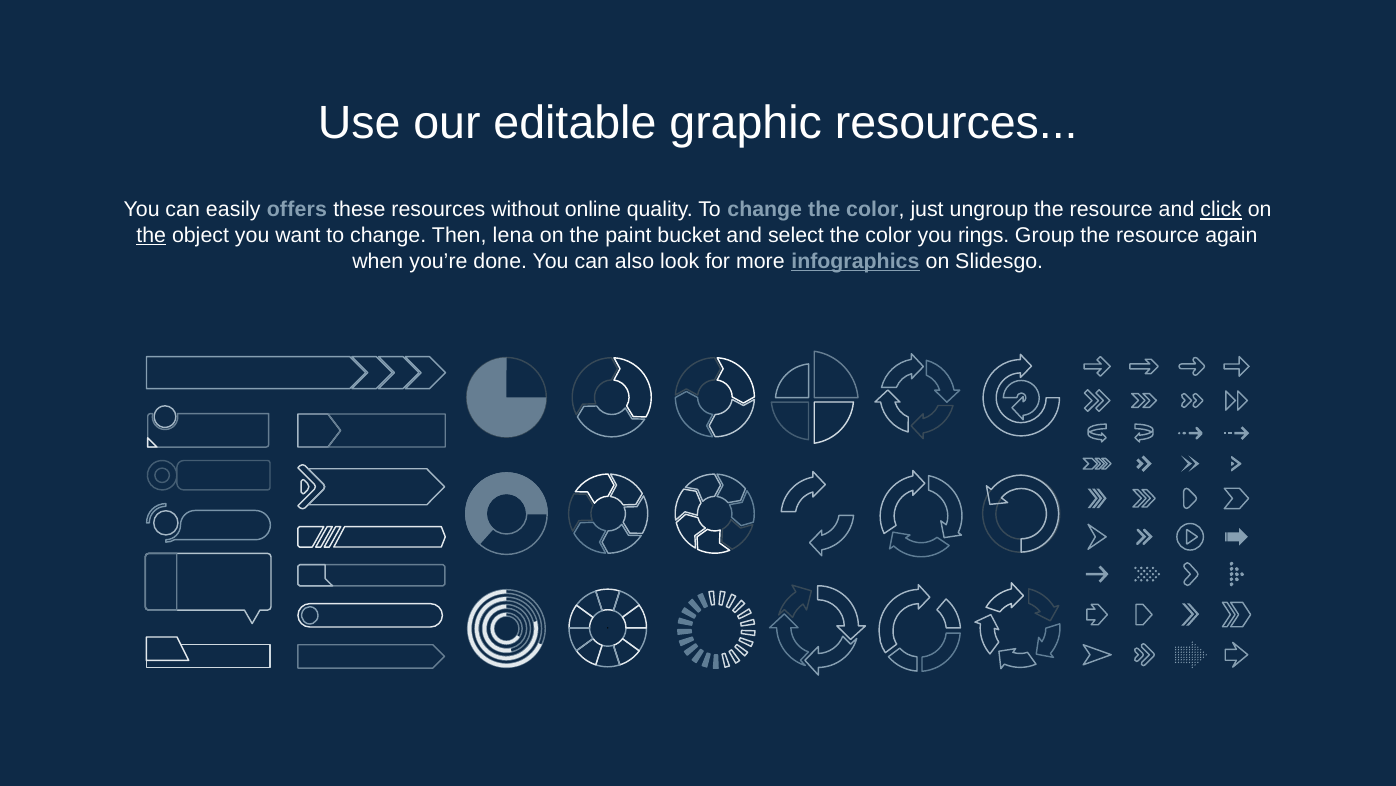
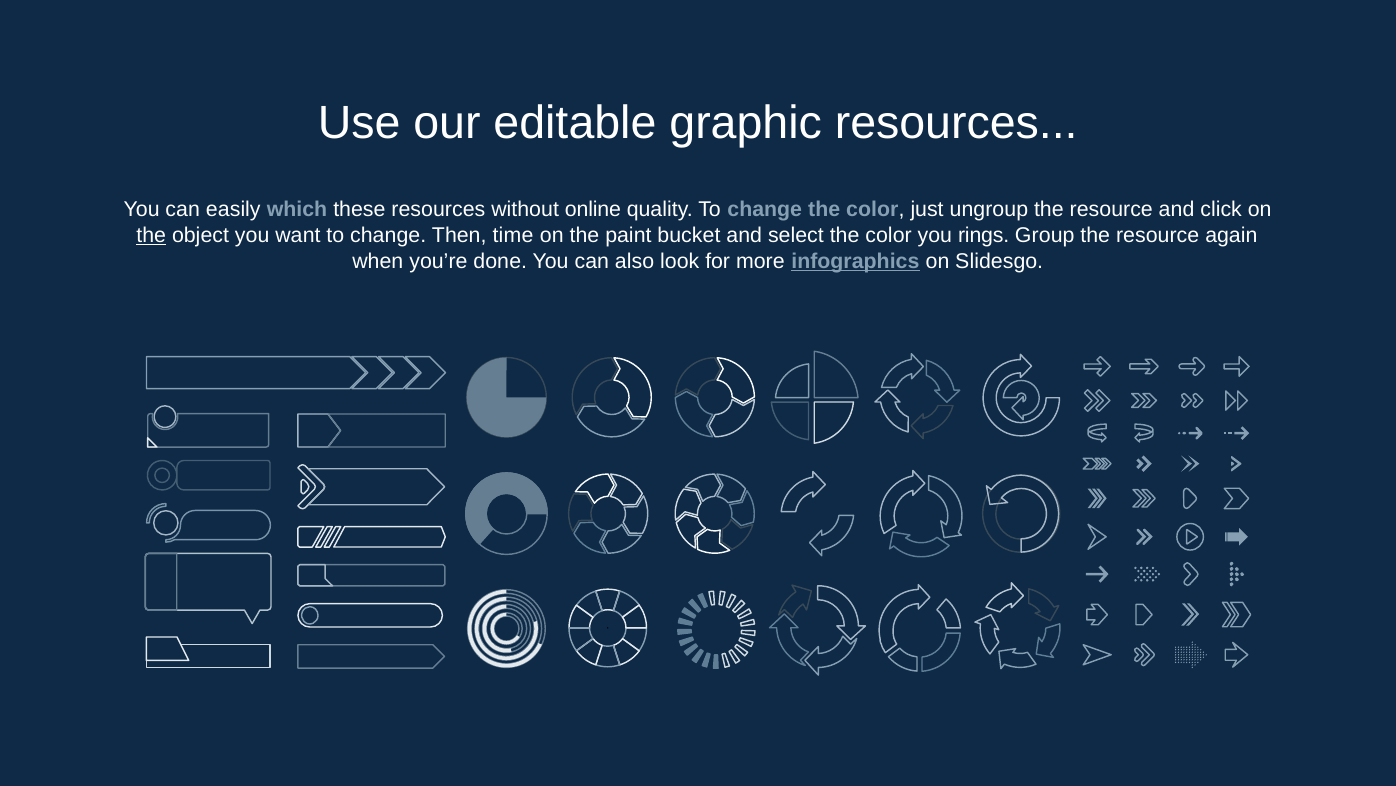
offers: offers -> which (297, 210)
click underline: present -> none (1221, 210)
lena: lena -> time (513, 235)
